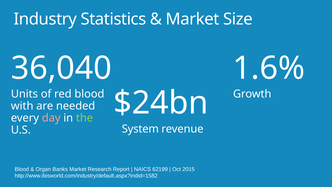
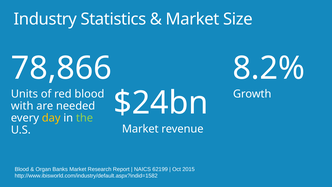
36,040: 36,040 -> 78,866 (61, 68)
1.6%: 1.6% -> 8.2% (269, 68)
day colour: pink -> yellow (51, 118)
System: System -> Market (140, 129)
